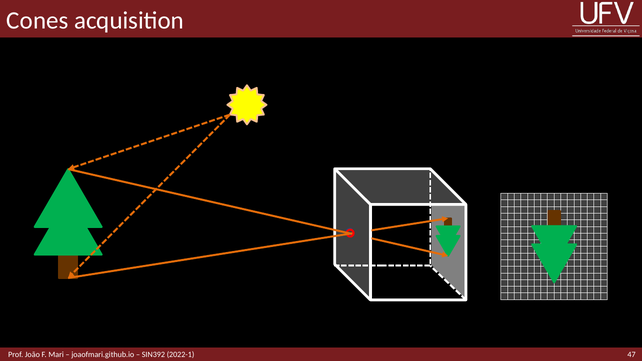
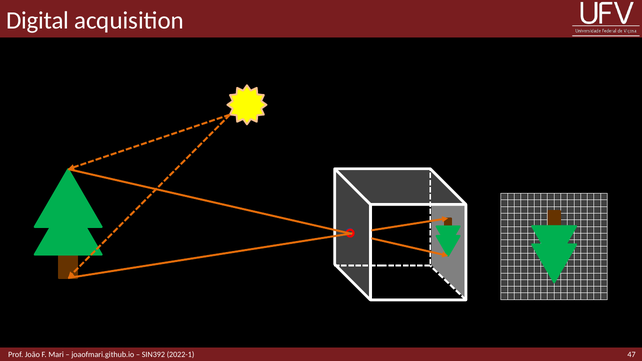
Cones: Cones -> Digital (38, 21)
